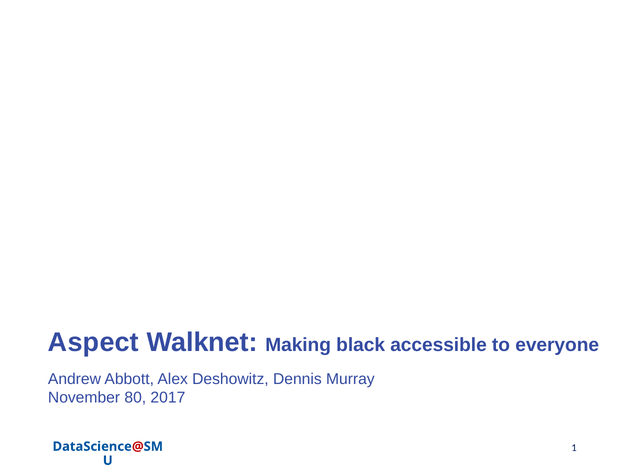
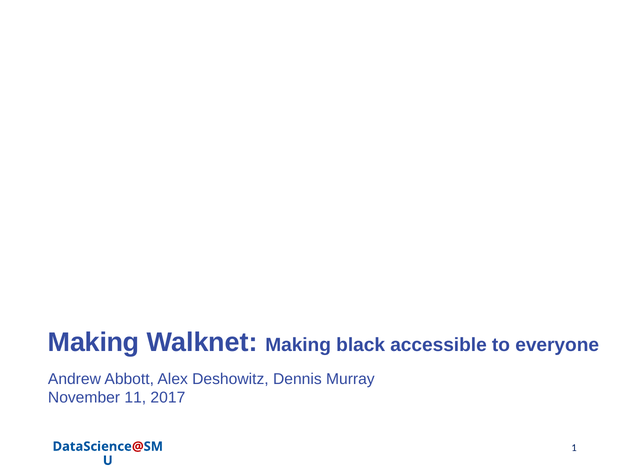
Aspect: Aspect -> Making (94, 343)
80: 80 -> 11 (135, 398)
